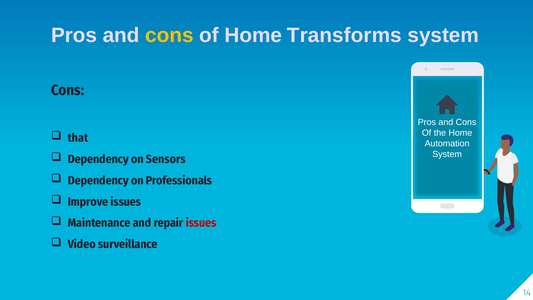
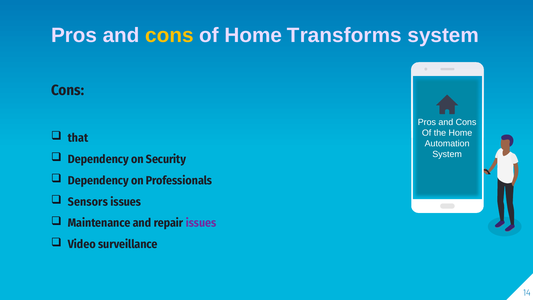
Sensors: Sensors -> Security (166, 159)
Improve: Improve -> Sensors (88, 202)
issues colour: red -> purple (201, 223)
